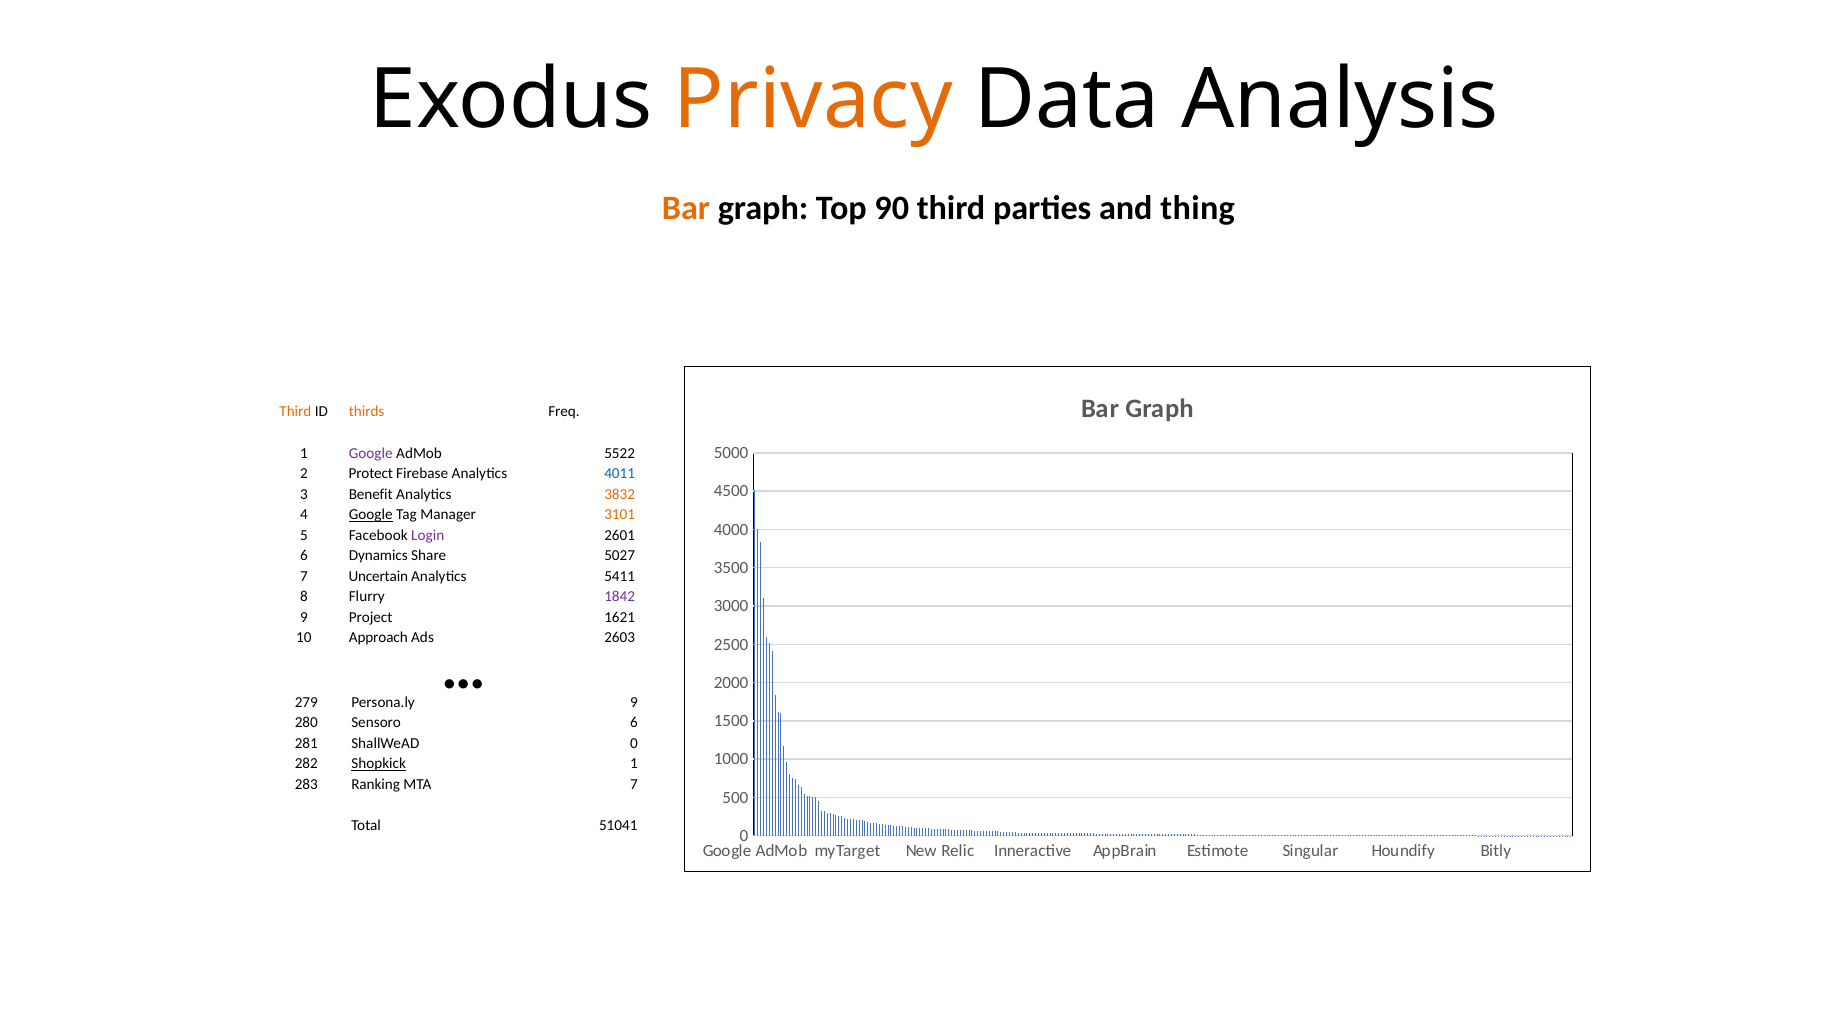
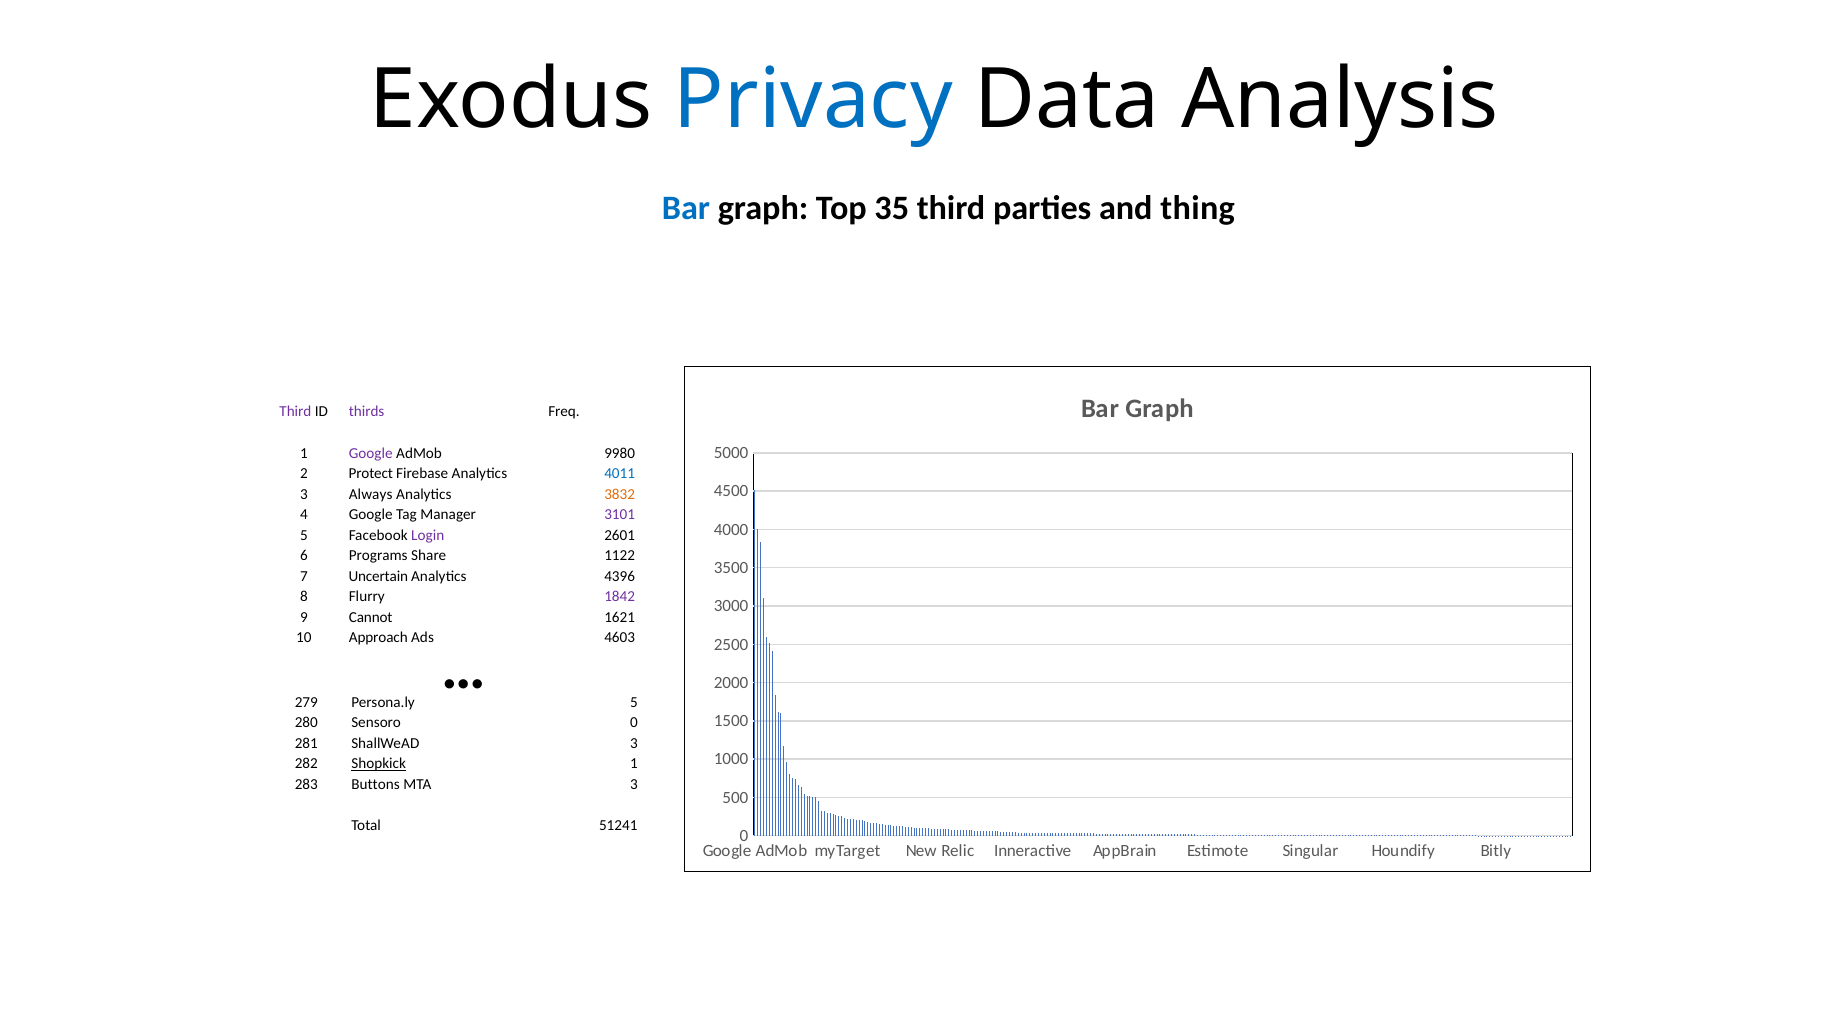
Privacy colour: orange -> blue (813, 100)
Bar colour: orange -> blue (686, 208)
90: 90 -> 35 (892, 208)
Third colour: orange -> purple (295, 412)
thirds colour: orange -> purple (367, 412)
5522: 5522 -> 9980 (620, 453)
Benefit: Benefit -> Always (371, 494)
Google underline: present -> none (371, 515)
3101 colour: orange -> purple (620, 515)
Dynamics: Dynamics -> Programs (378, 556)
5027: 5027 -> 1122 (620, 556)
5411: 5411 -> 4396 (620, 576)
Project: Project -> Cannot (371, 617)
2603: 2603 -> 4603 (620, 638)
Persona.ly 9: 9 -> 5 (634, 702)
Sensoro 6: 6 -> 0 (634, 723)
ShallWeAD 0: 0 -> 3 (634, 743)
Ranking: Ranking -> Buttons (376, 784)
MTA 7: 7 -> 3 (634, 784)
51041: 51041 -> 51241 (618, 825)
